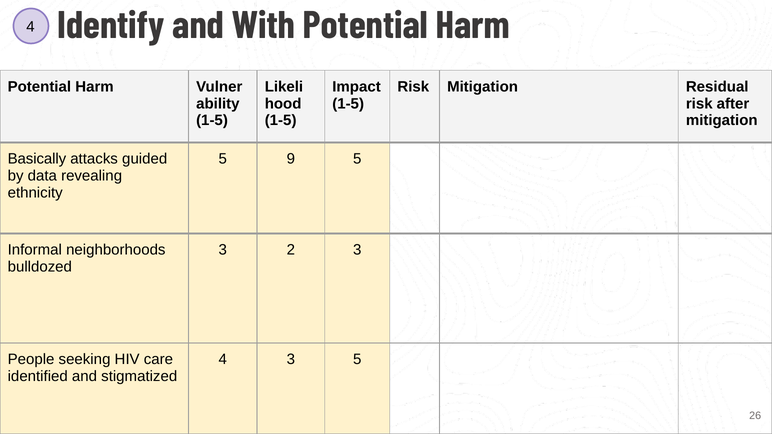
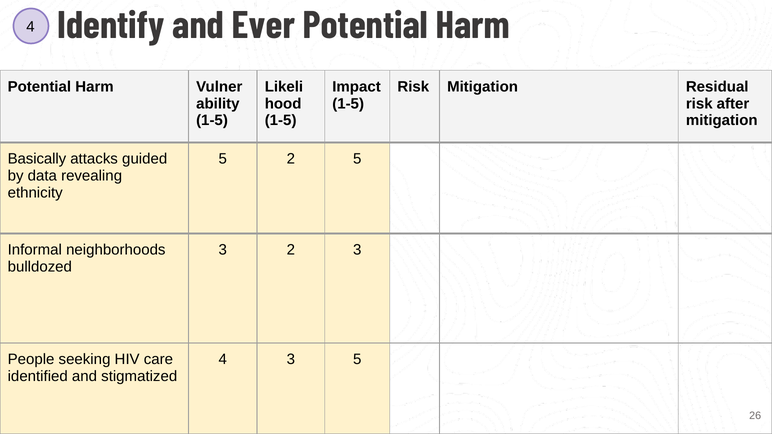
With: With -> Ever (263, 26)
5 9: 9 -> 2 (291, 159)
